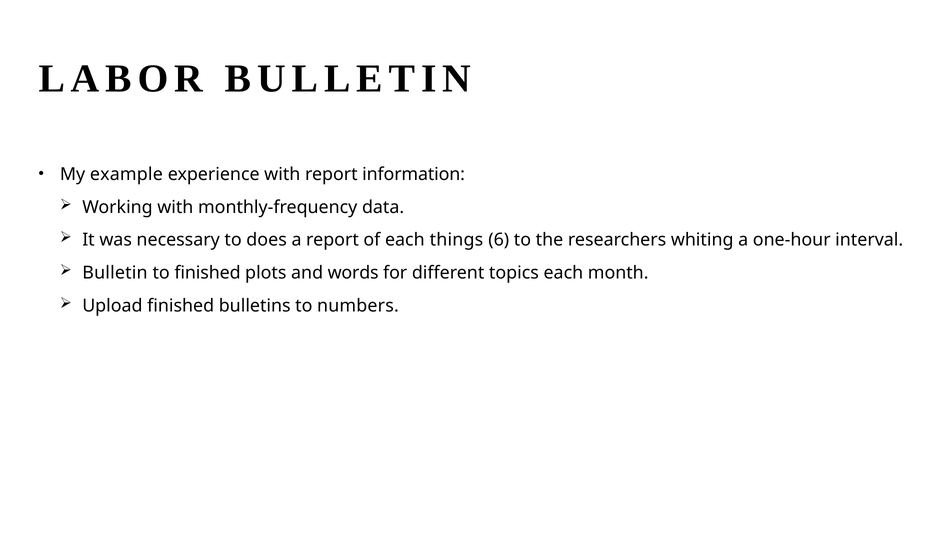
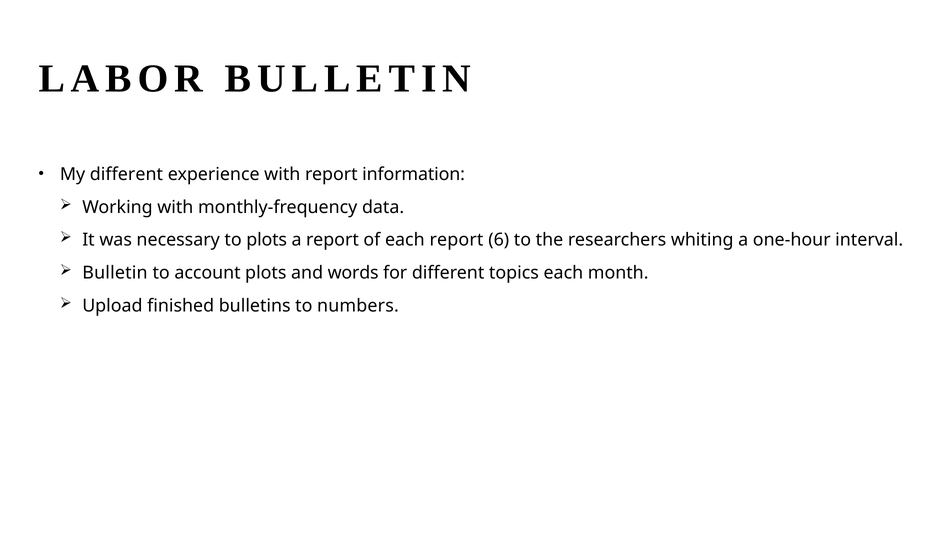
My example: example -> different (126, 174)
to does: does -> plots (267, 240)
each things: things -> report (456, 240)
to finished: finished -> account (207, 273)
